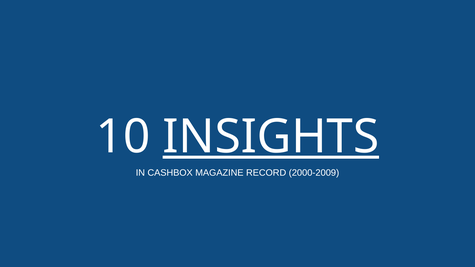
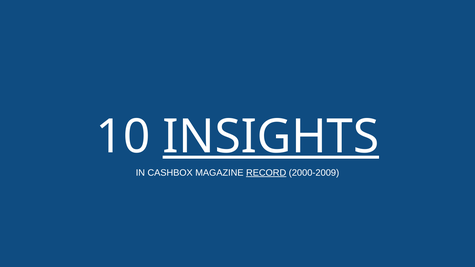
RECORD underline: none -> present (266, 173)
